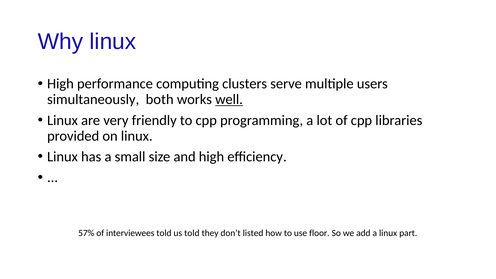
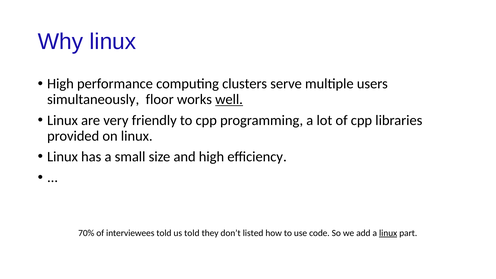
both: both -> floor (160, 99)
57%: 57% -> 70% (86, 233)
floor: floor -> code (319, 233)
linux underline: none -> present (388, 233)
